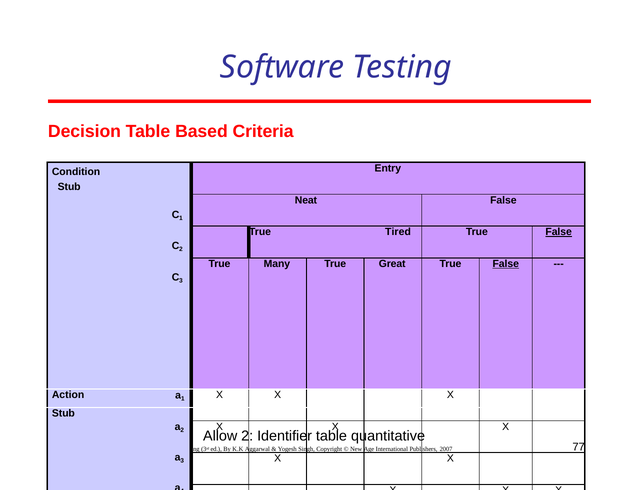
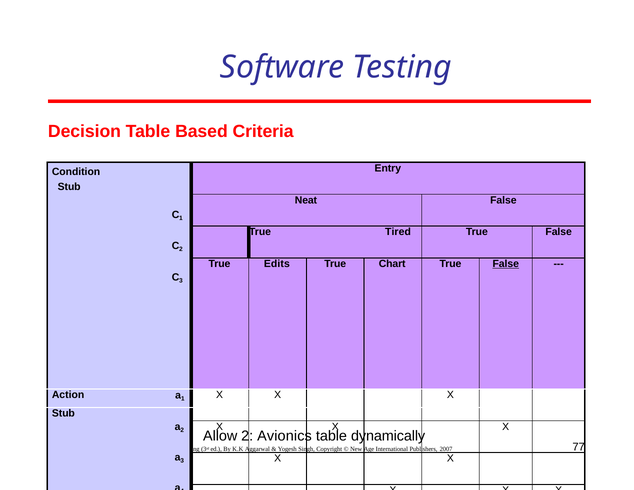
False underline: present -> none (559, 232)
Many: Many -> Edits (277, 264)
Great: Great -> Chart (392, 264)
Identifier: Identifier -> Avionics (284, 436)
quantitative: quantitative -> dynamically (388, 436)
